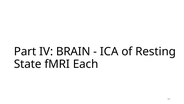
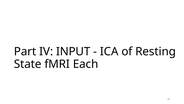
BRAIN: BRAIN -> INPUT (73, 51)
